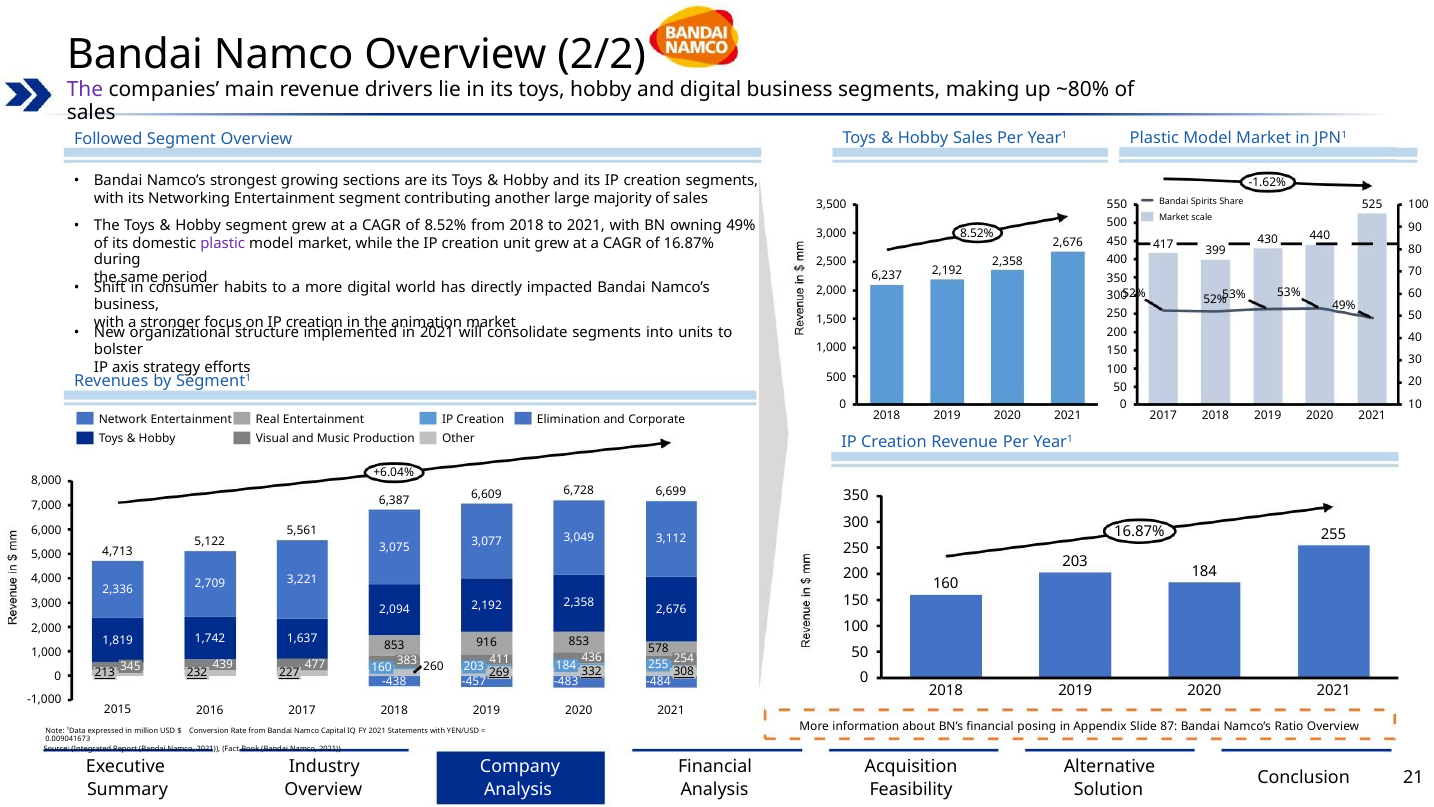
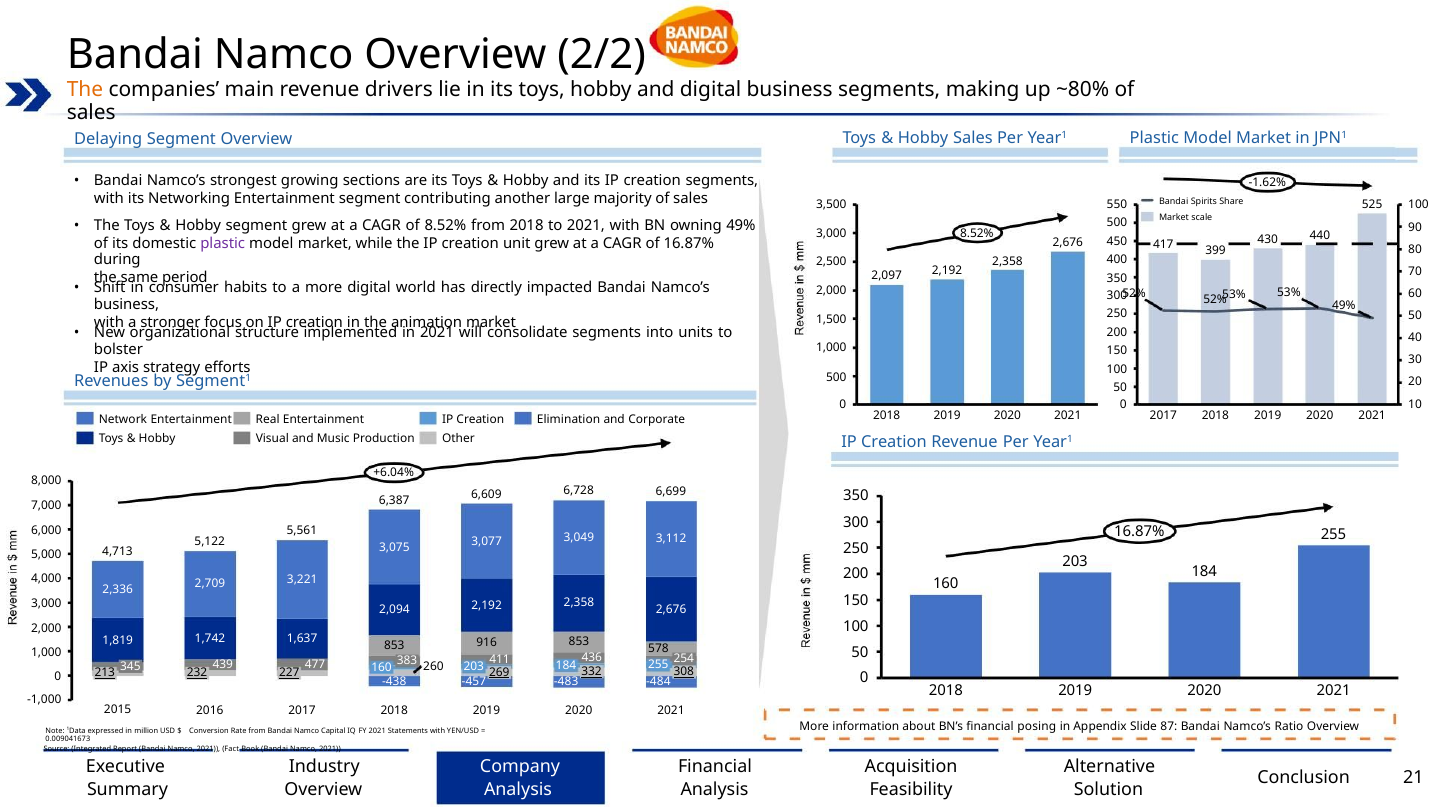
The colour: purple -> orange (85, 90)
Followed: Followed -> Delaying (108, 139)
6,237: 6,237 -> 2,097 (887, 276)
